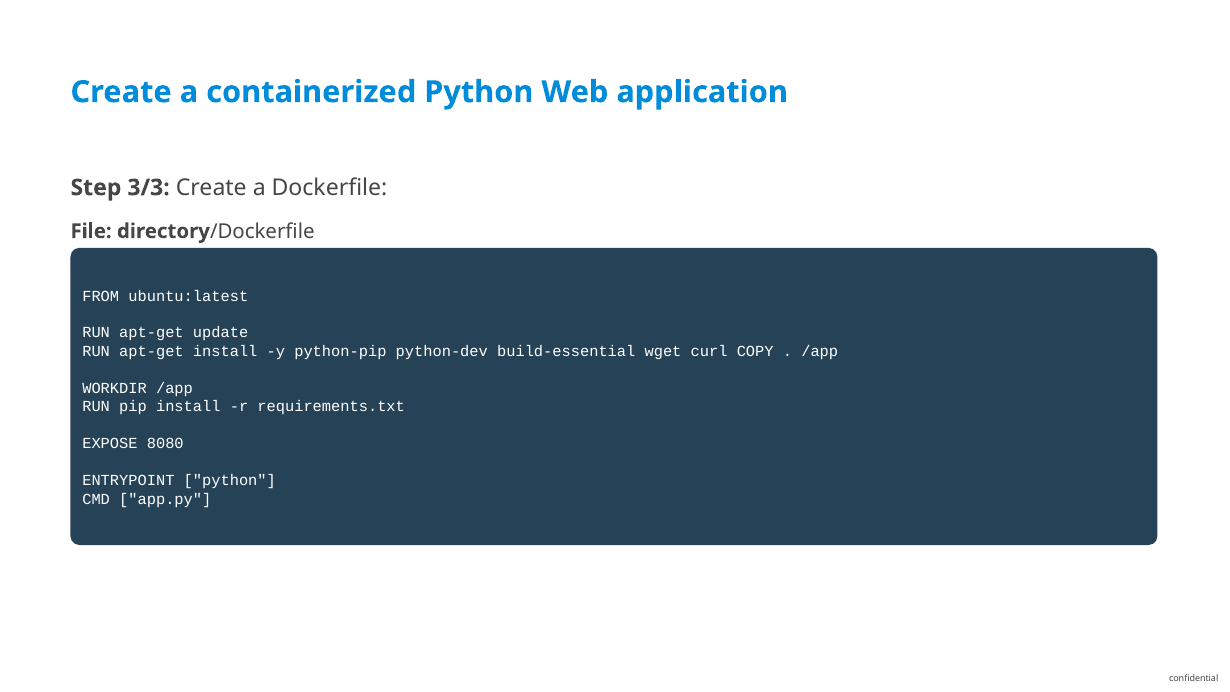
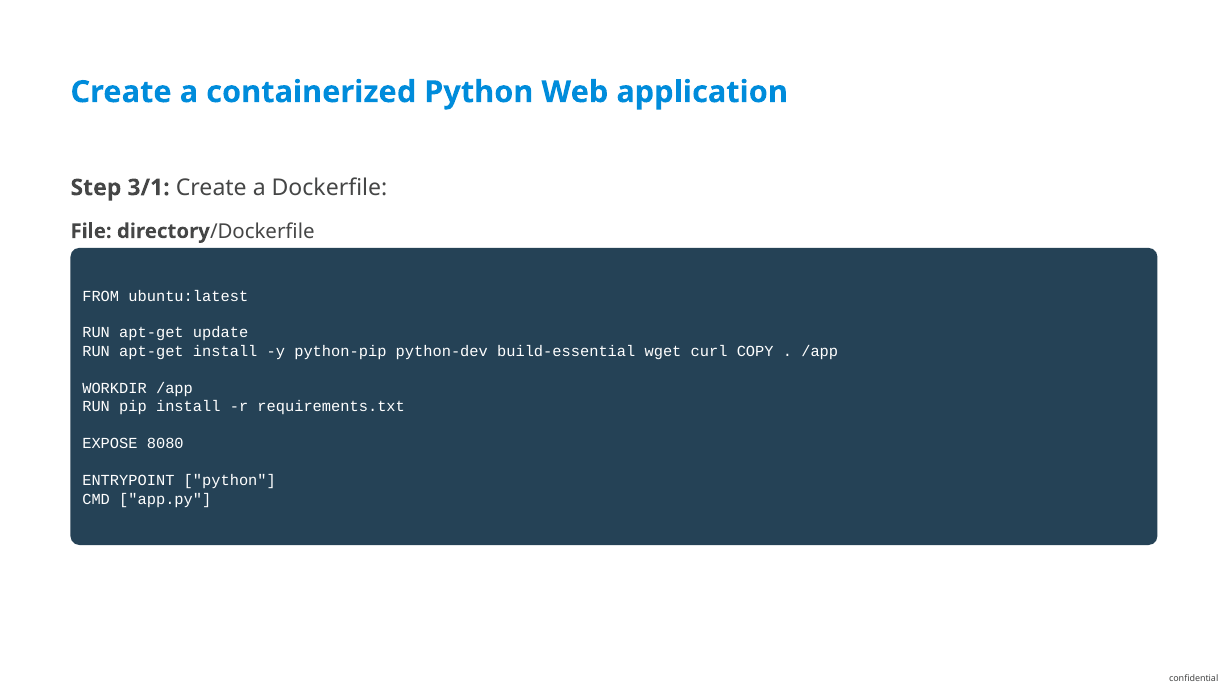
3/3: 3/3 -> 3/1 (149, 188)
